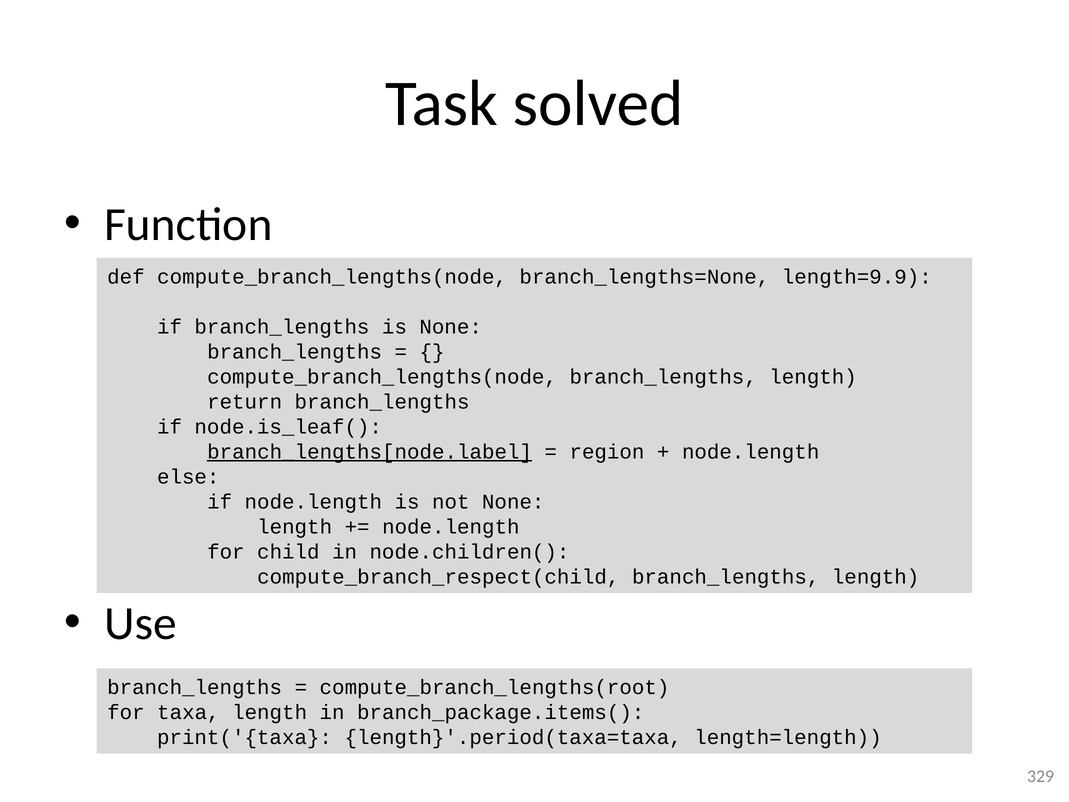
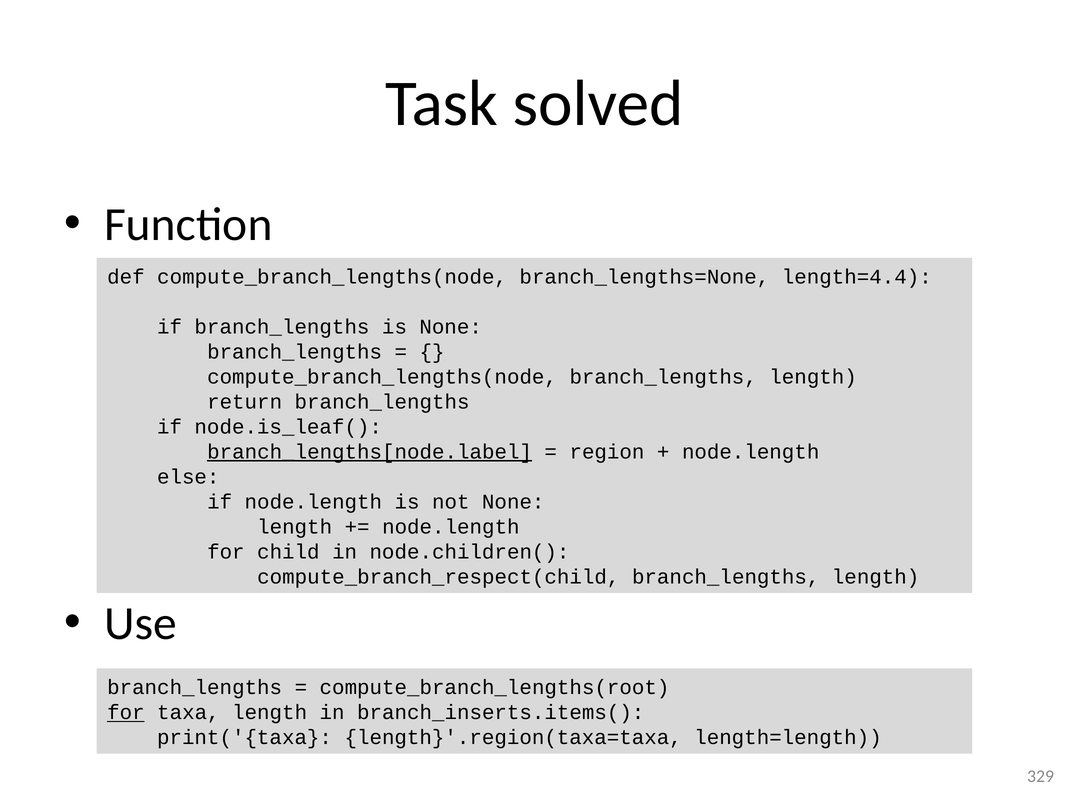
length=9.9: length=9.9 -> length=4.4 (857, 277)
for underline: none -> present (126, 712)
branch_package.items(: branch_package.items( -> branch_inserts.items( (501, 712)
length}'.period(taxa=taxa: length}'.period(taxa=taxa -> length}'.region(taxa=taxa (513, 737)
